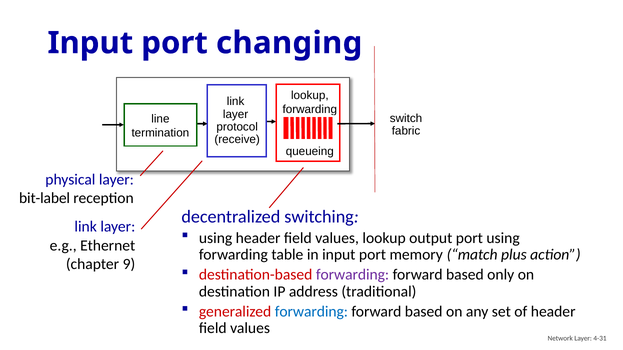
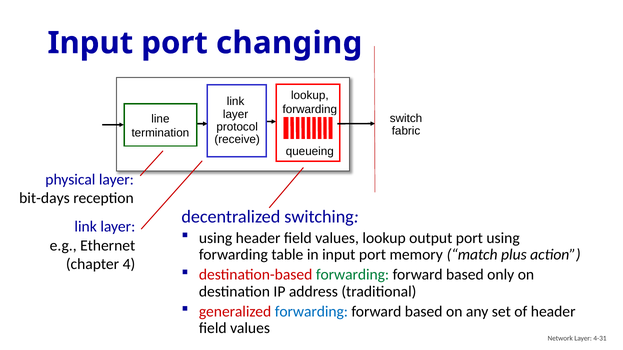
bit-label: bit-label -> bit-days (44, 198)
9: 9 -> 4 (129, 264)
forwarding colour: purple -> green (352, 275)
